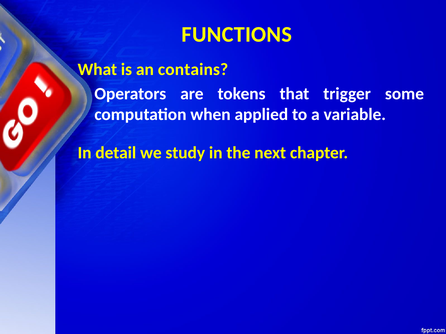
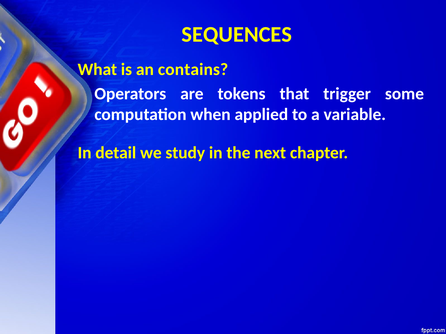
FUNCTIONS: FUNCTIONS -> SEQUENCES (237, 35)
